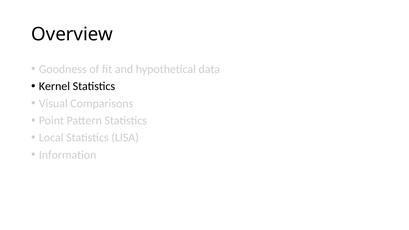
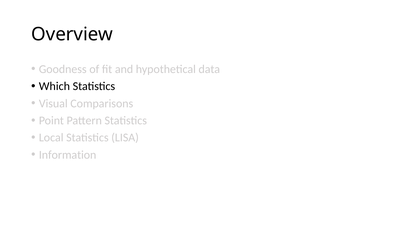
Kernel: Kernel -> Which (54, 86)
